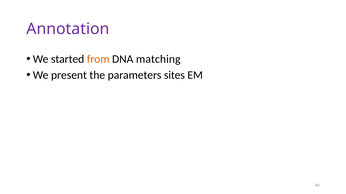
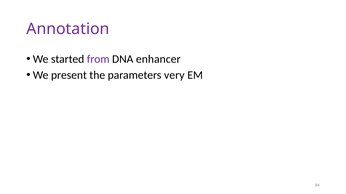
from colour: orange -> purple (98, 59)
matching: matching -> enhancer (158, 59)
sites: sites -> very (174, 75)
